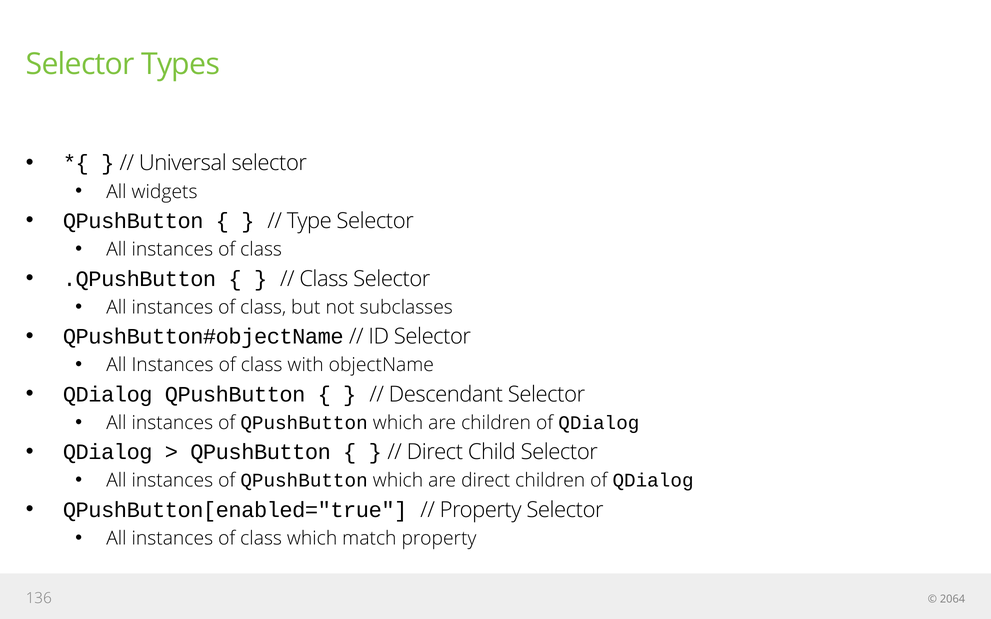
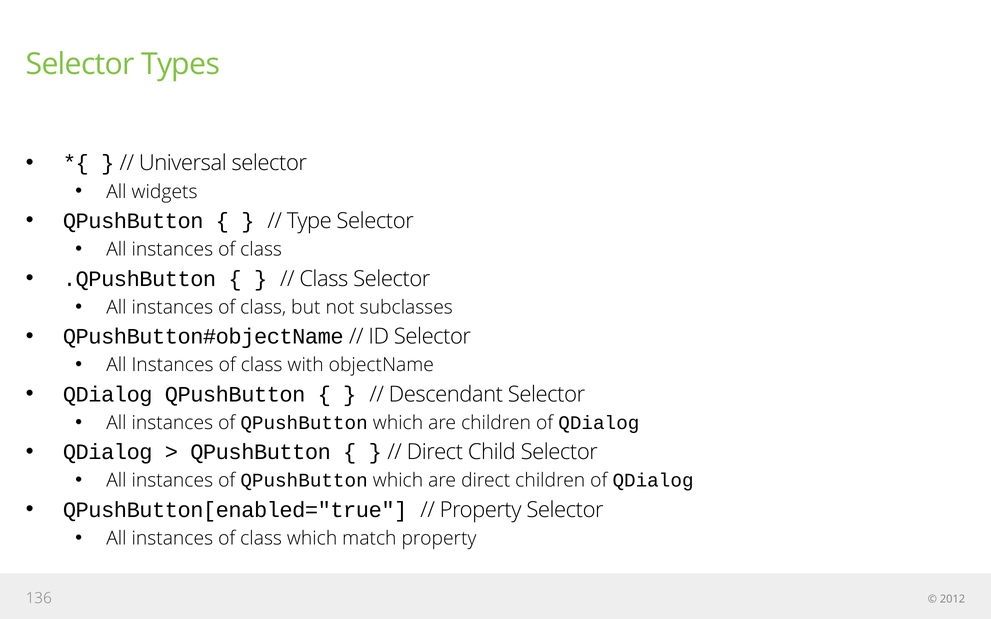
2064: 2064 -> 2012 (953, 600)
